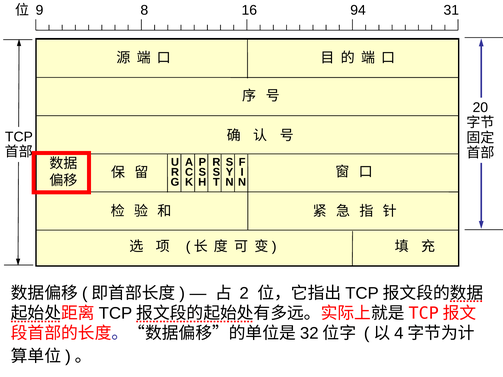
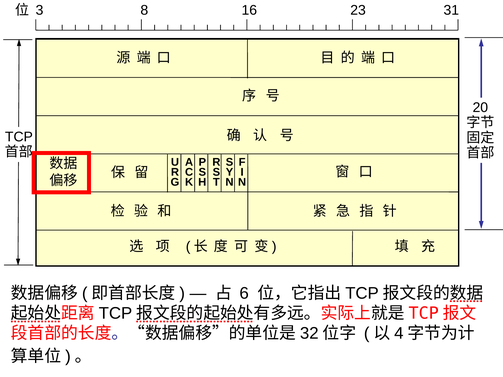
9: 9 -> 3 (40, 10)
94: 94 -> 23 (358, 10)
2: 2 -> 6 (244, 293)
